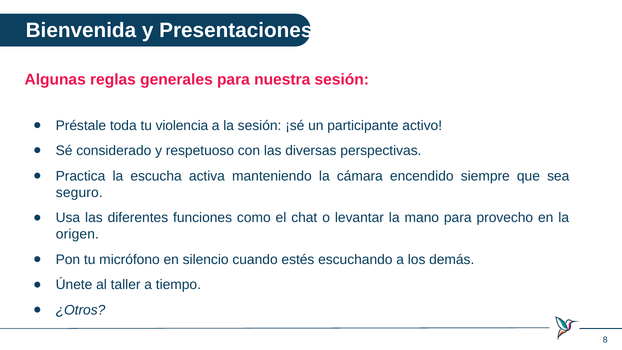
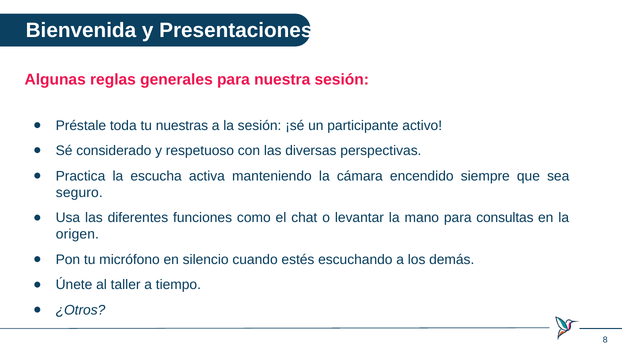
violencia: violencia -> nuestras (182, 125)
provecho: provecho -> consultas (505, 218)
